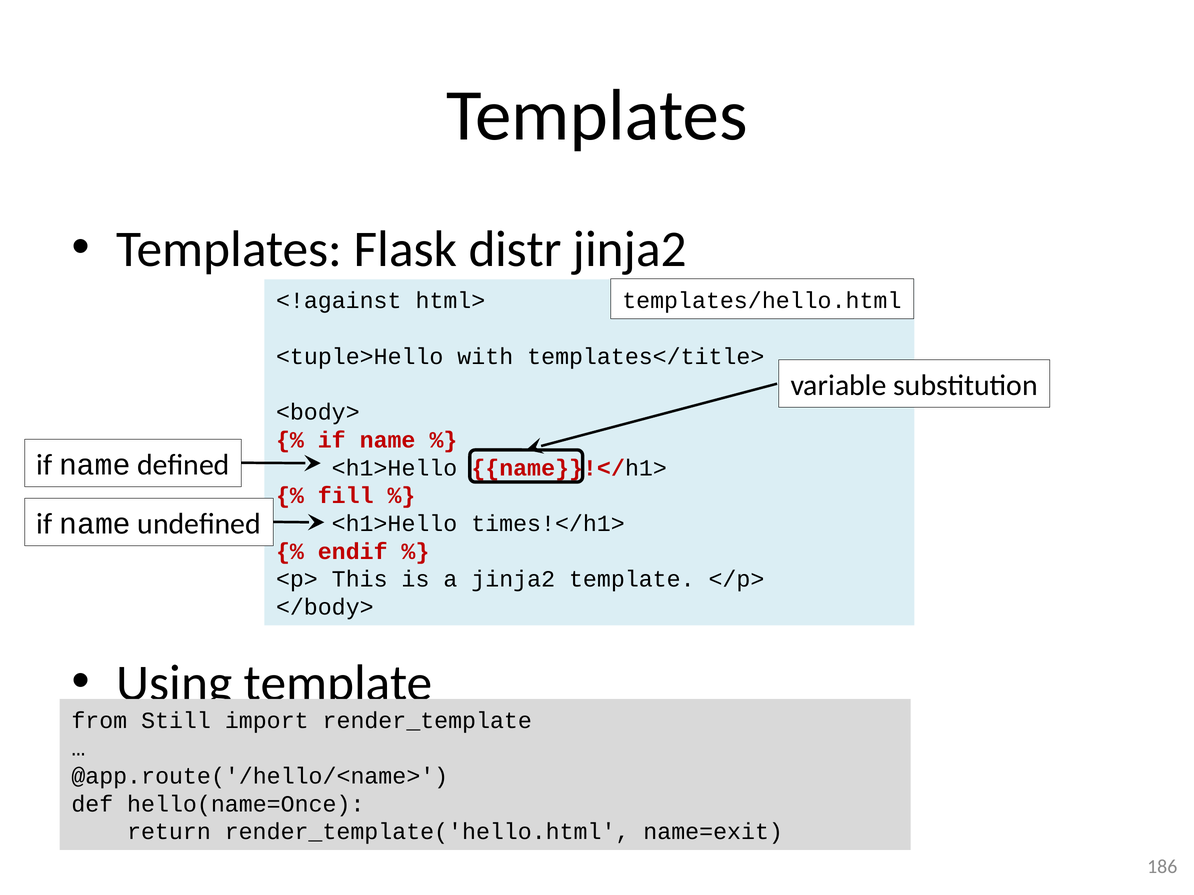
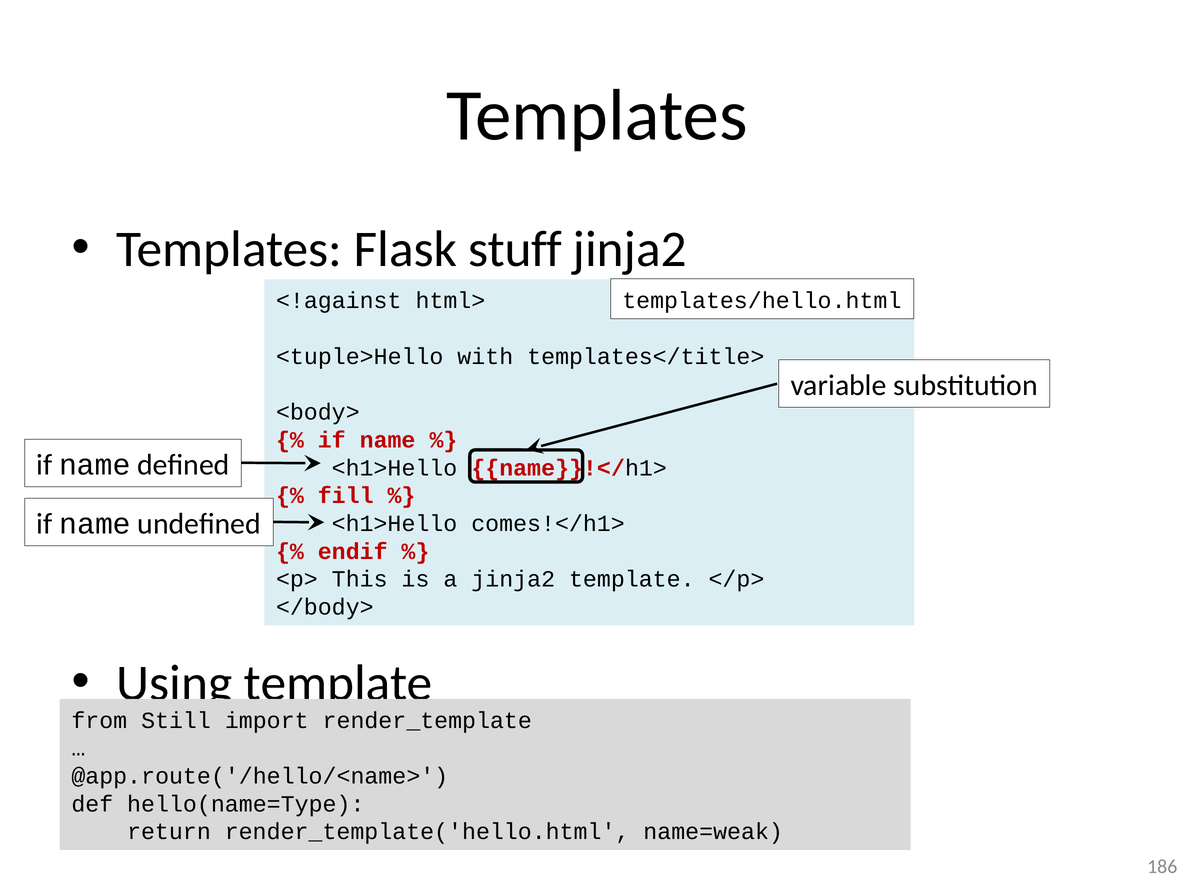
distr: distr -> stuff (515, 249)
times!</h1>: times!</h1> -> comes!</h1> (548, 524)
hello(name=Once: hello(name=Once -> hello(name=Type (246, 804)
name=exit: name=exit -> name=weak (713, 832)
